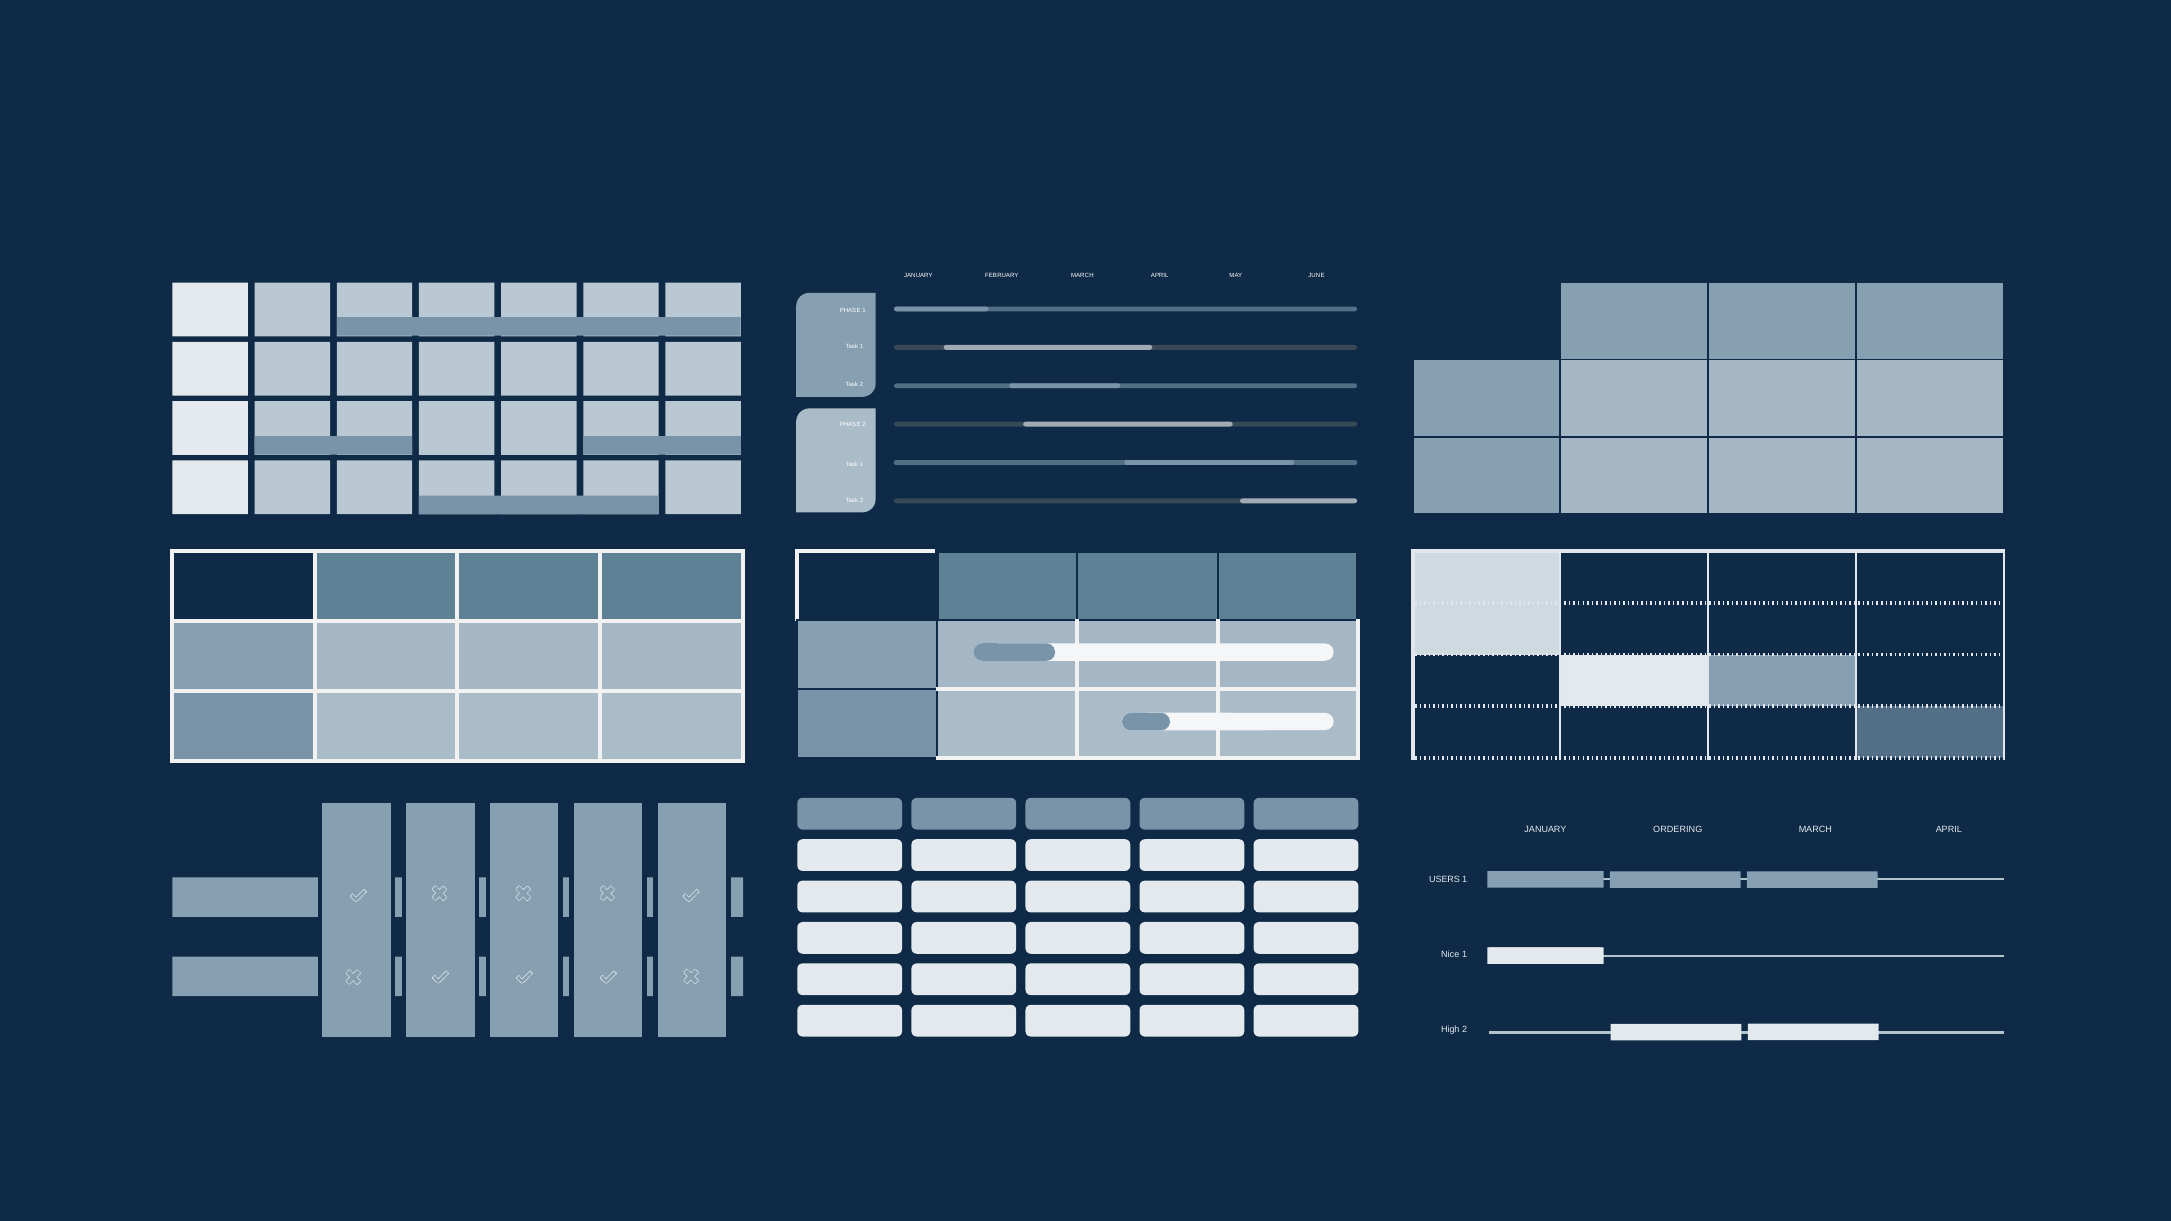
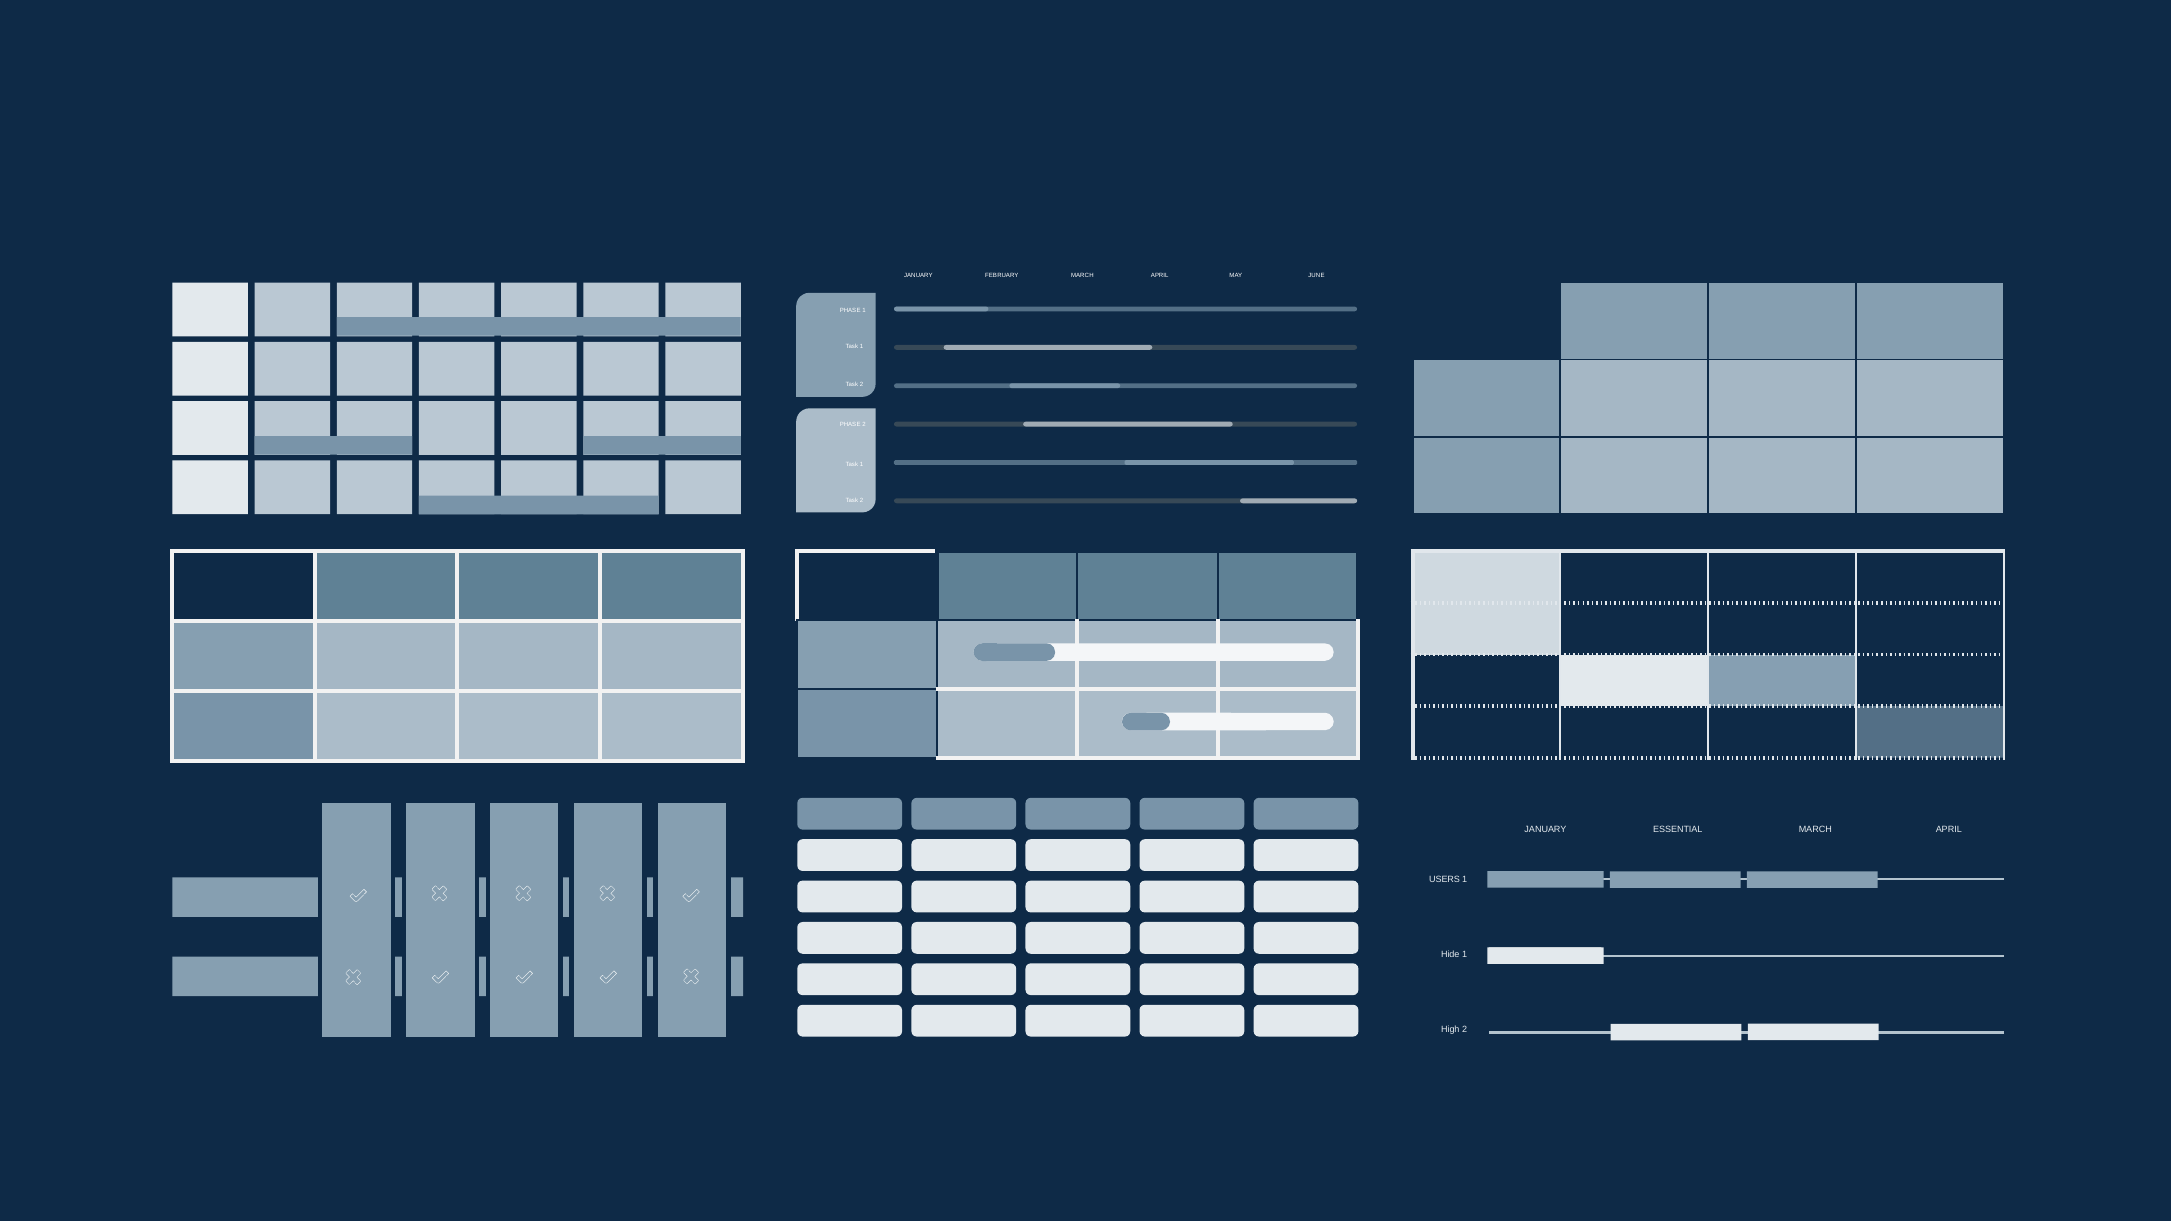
ORDERING: ORDERING -> ESSENTIAL (1678, 830)
Nice: Nice -> Hide (1450, 955)
